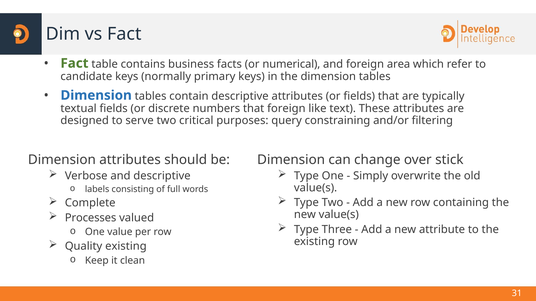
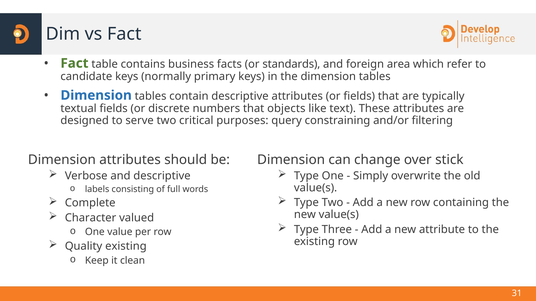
numerical: numerical -> standards (291, 64)
that foreign: foreign -> objects (286, 109)
Processes: Processes -> Character (91, 218)
